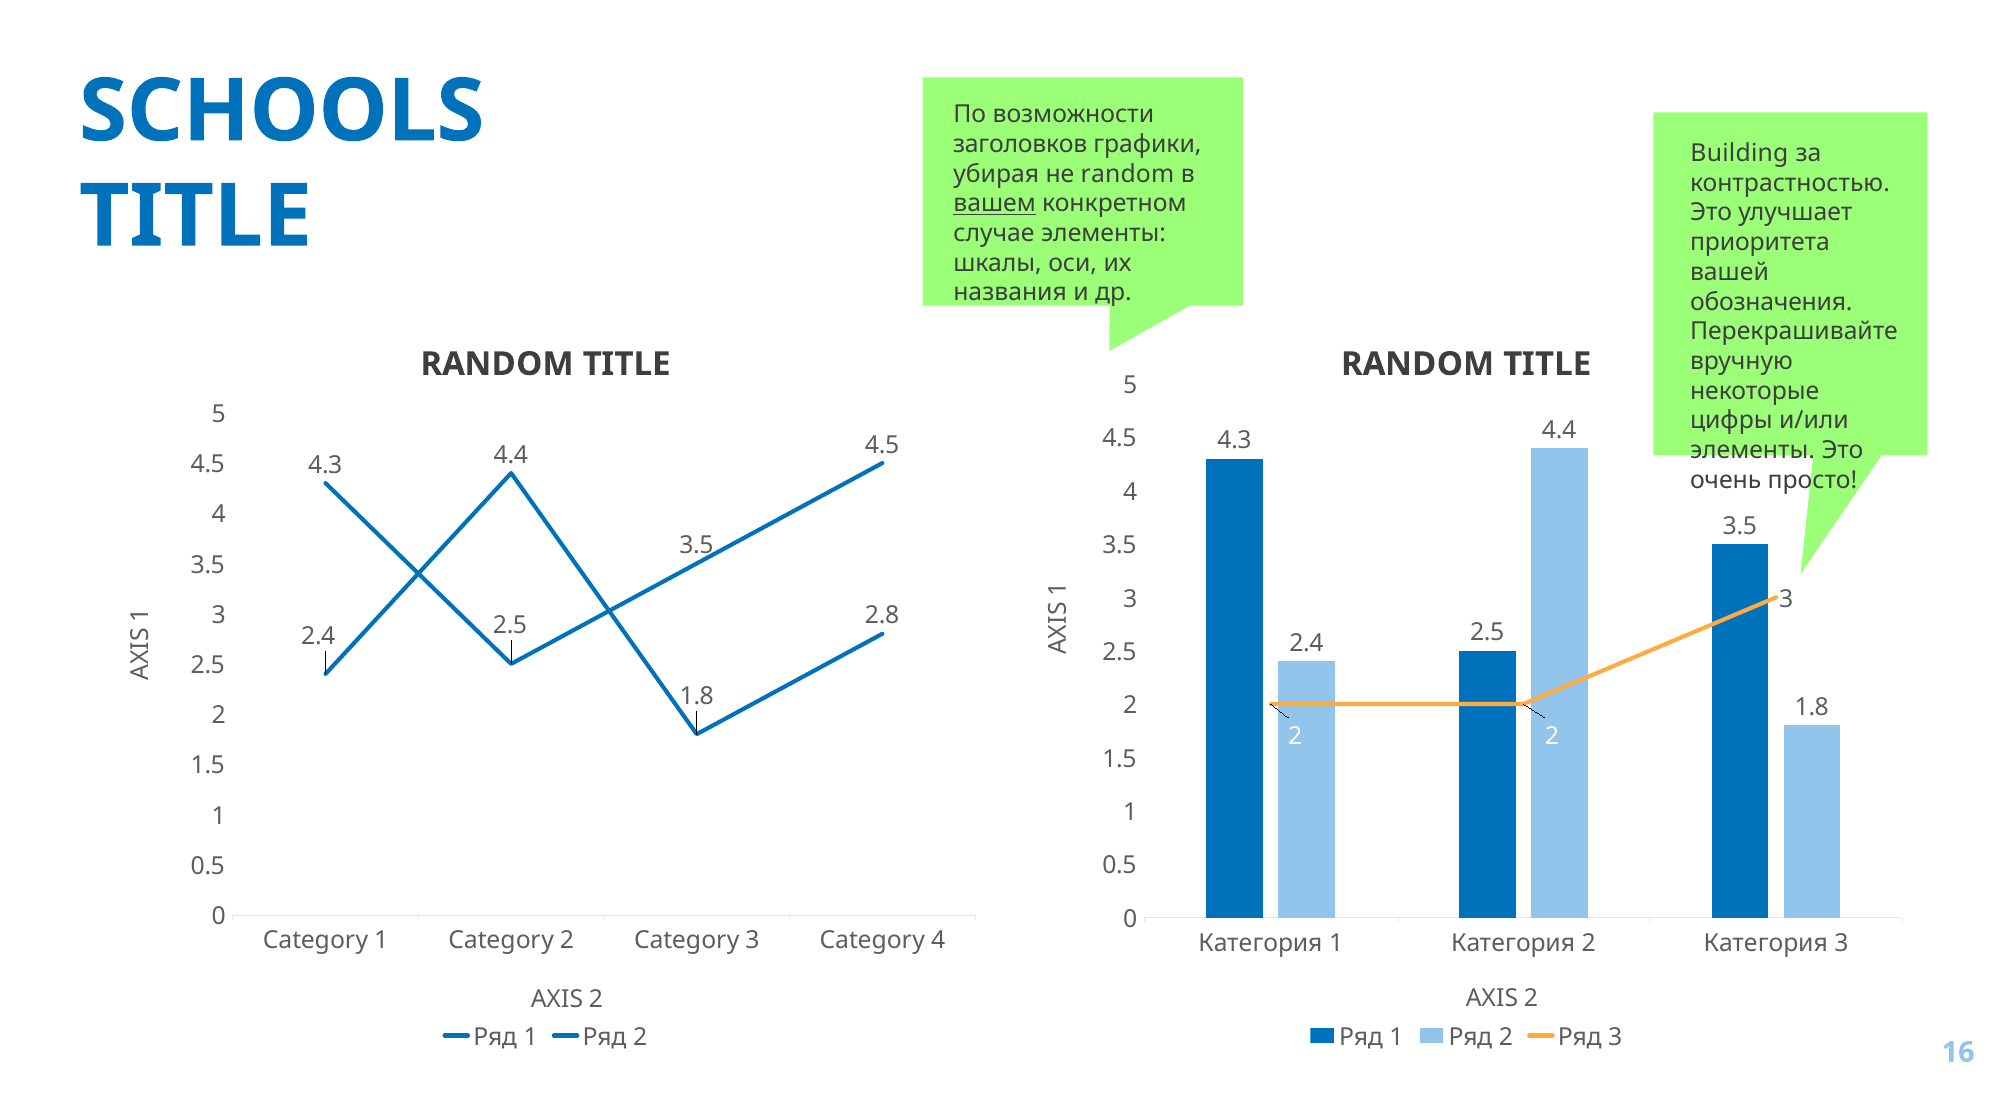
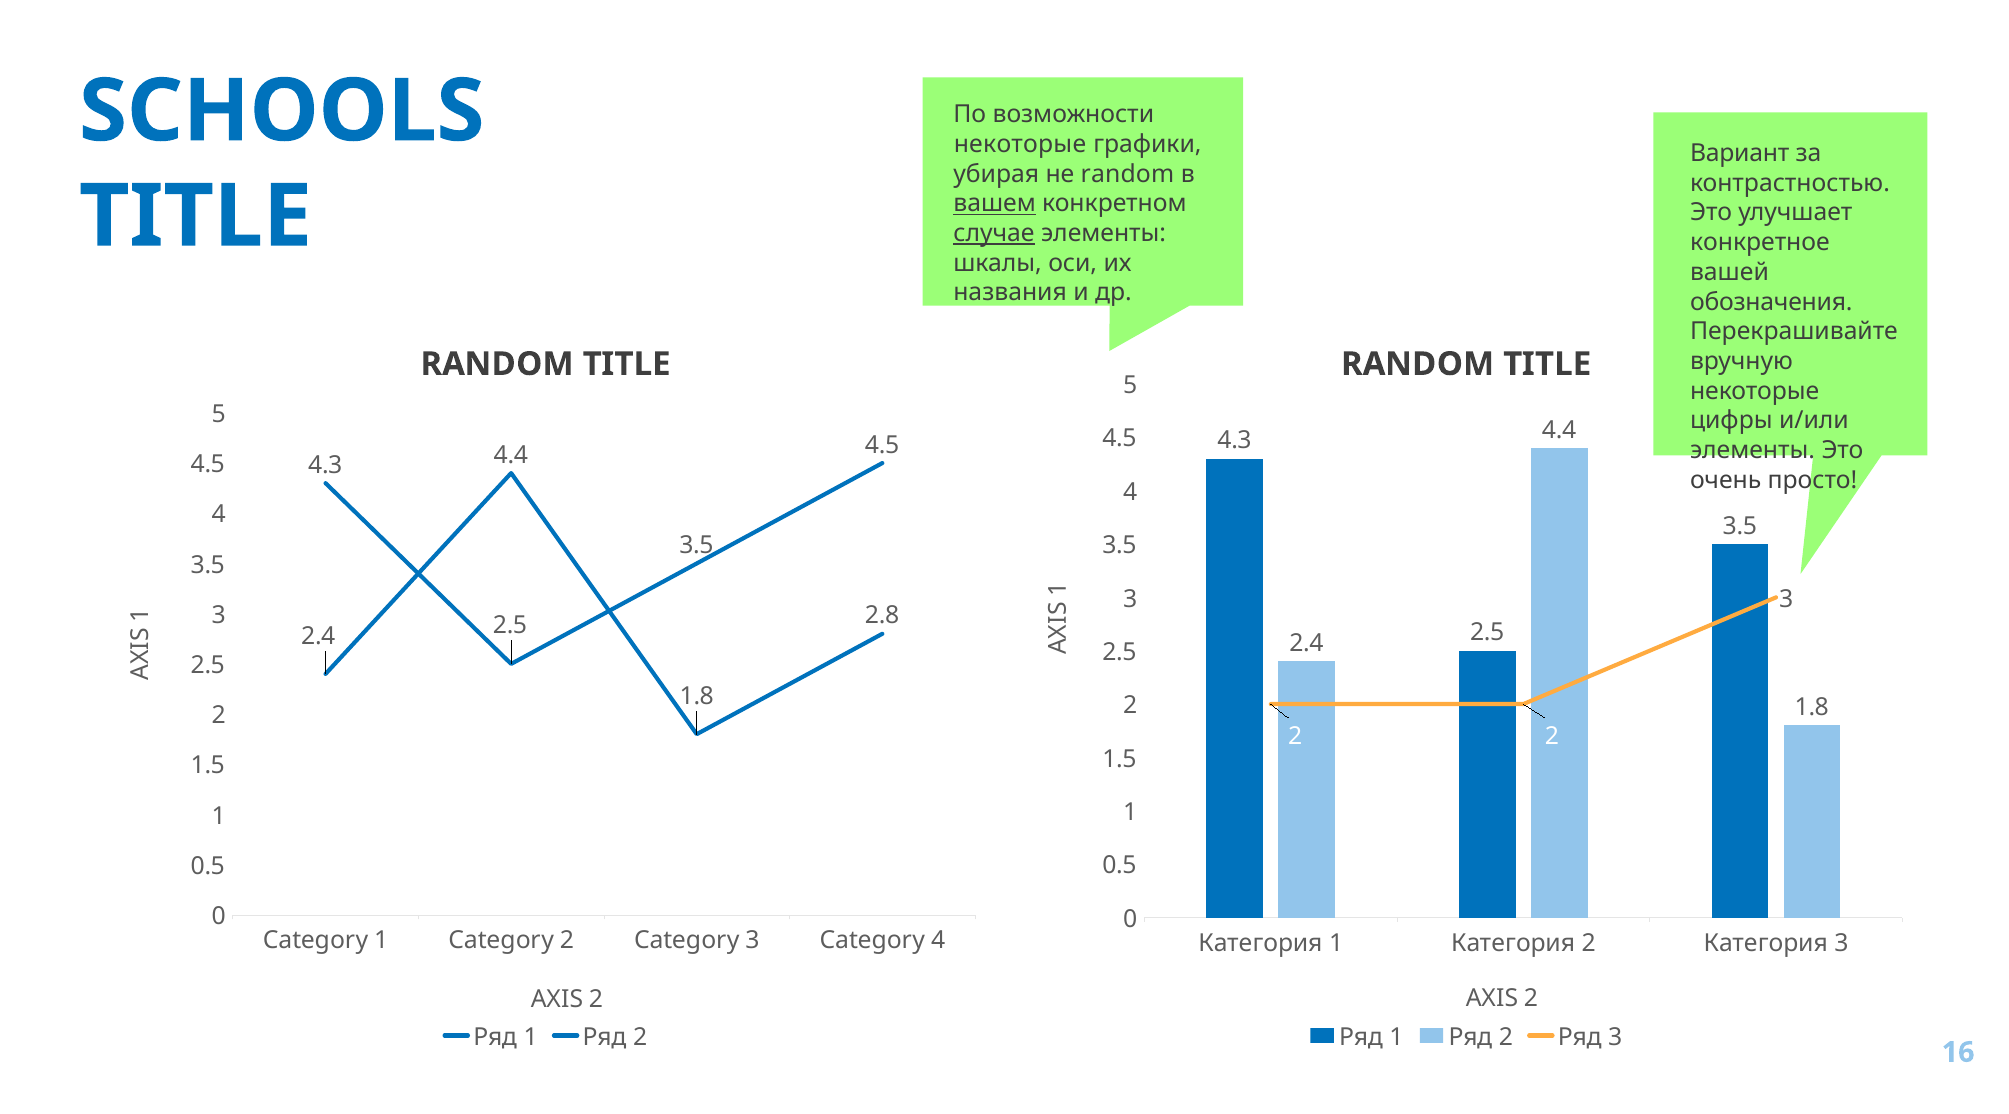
заголовков: заголовков -> некоторые (1020, 144)
Building: Building -> Вариант (1740, 153)
случае underline: none -> present (994, 233)
приоритета: приоритета -> конкретное (1760, 242)
